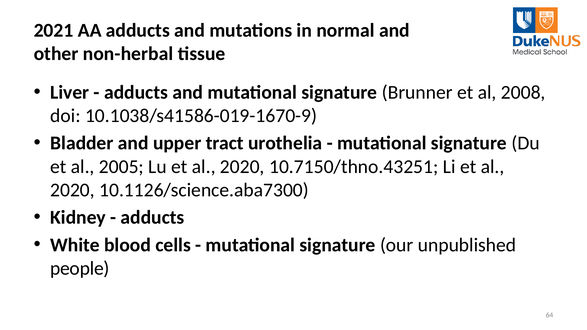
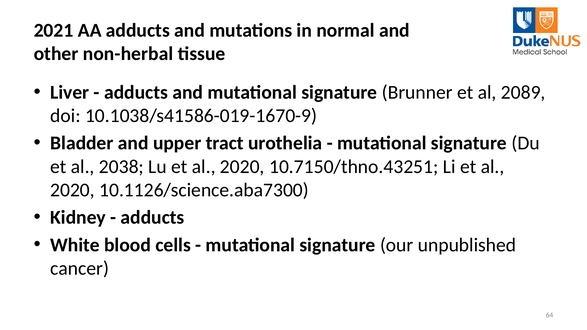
2008: 2008 -> 2089 (523, 92)
2005: 2005 -> 2038 (121, 167)
people: people -> cancer (80, 269)
